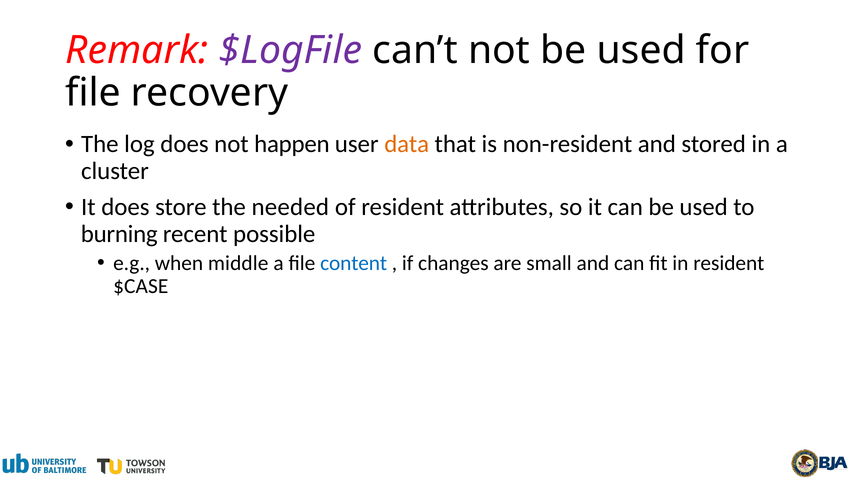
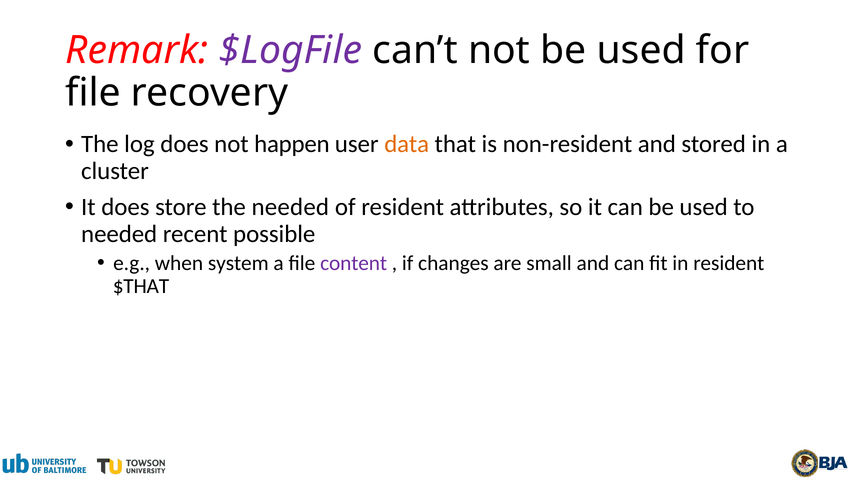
burning: burning -> needed (119, 234)
middle: middle -> system (238, 263)
content colour: blue -> purple (354, 263)
$CASE: $CASE -> $THAT (141, 286)
